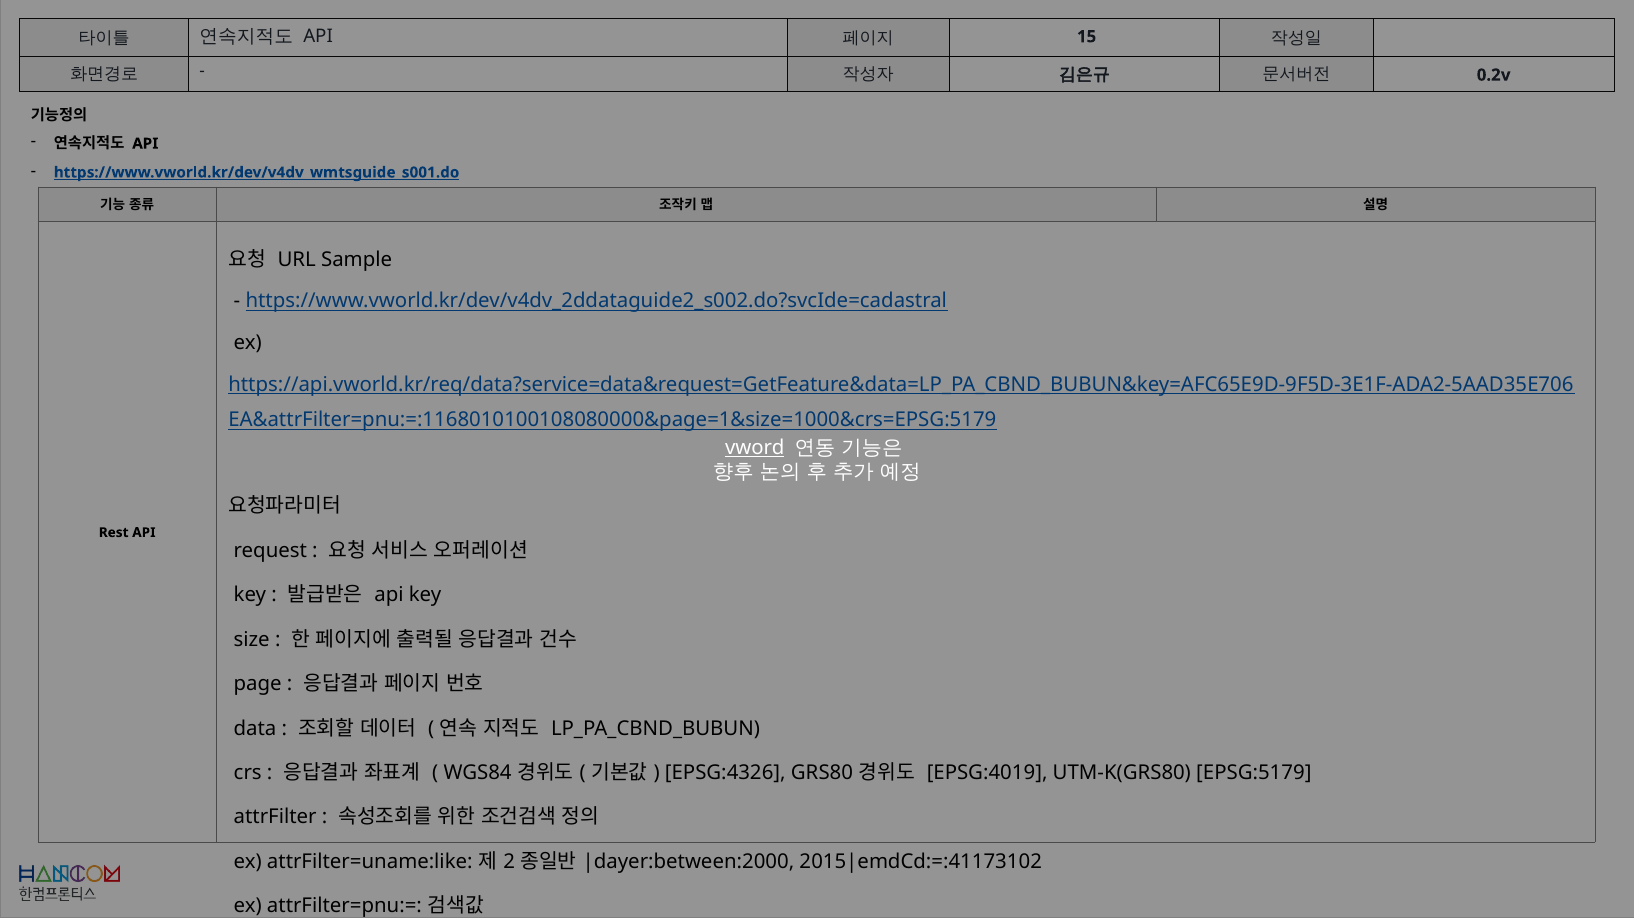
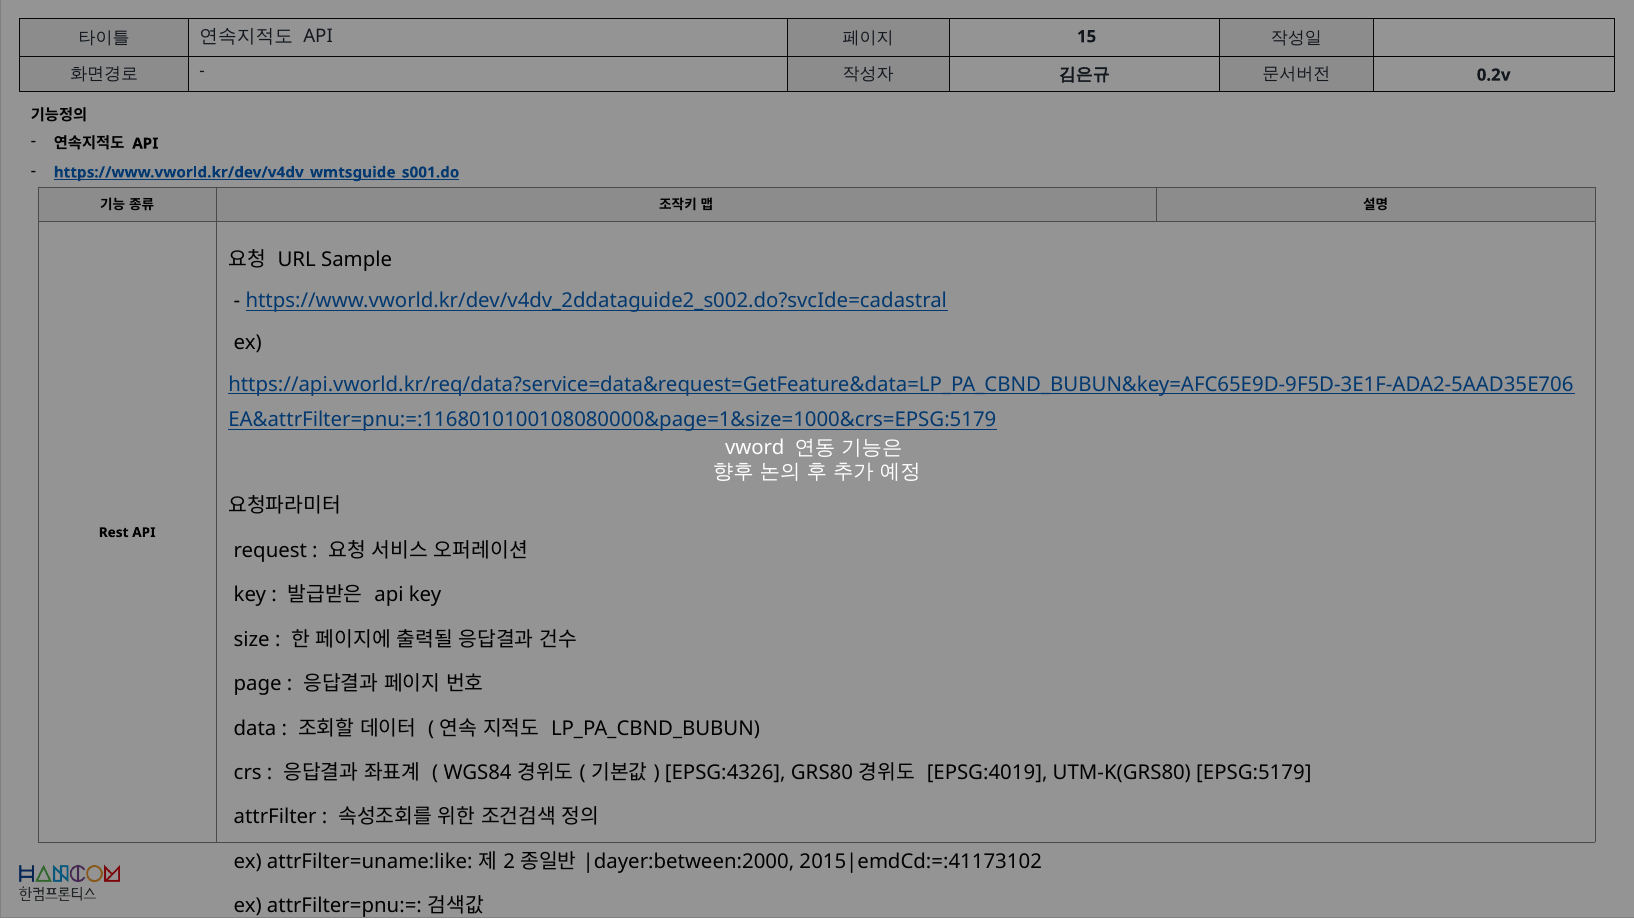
vword underline: present -> none (755, 447)
